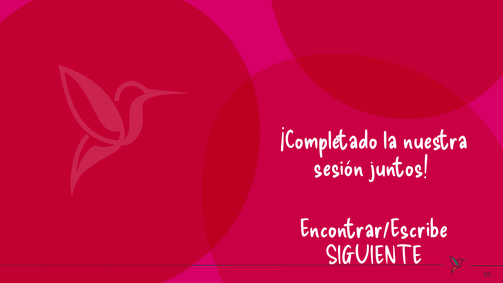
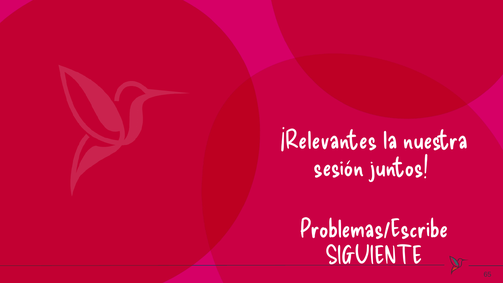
¡Completado: ¡Completado -> ¡Relevantes (329, 141)
Encontrar/Escribe: Encontrar/Escribe -> Problemas/Escribe (374, 229)
